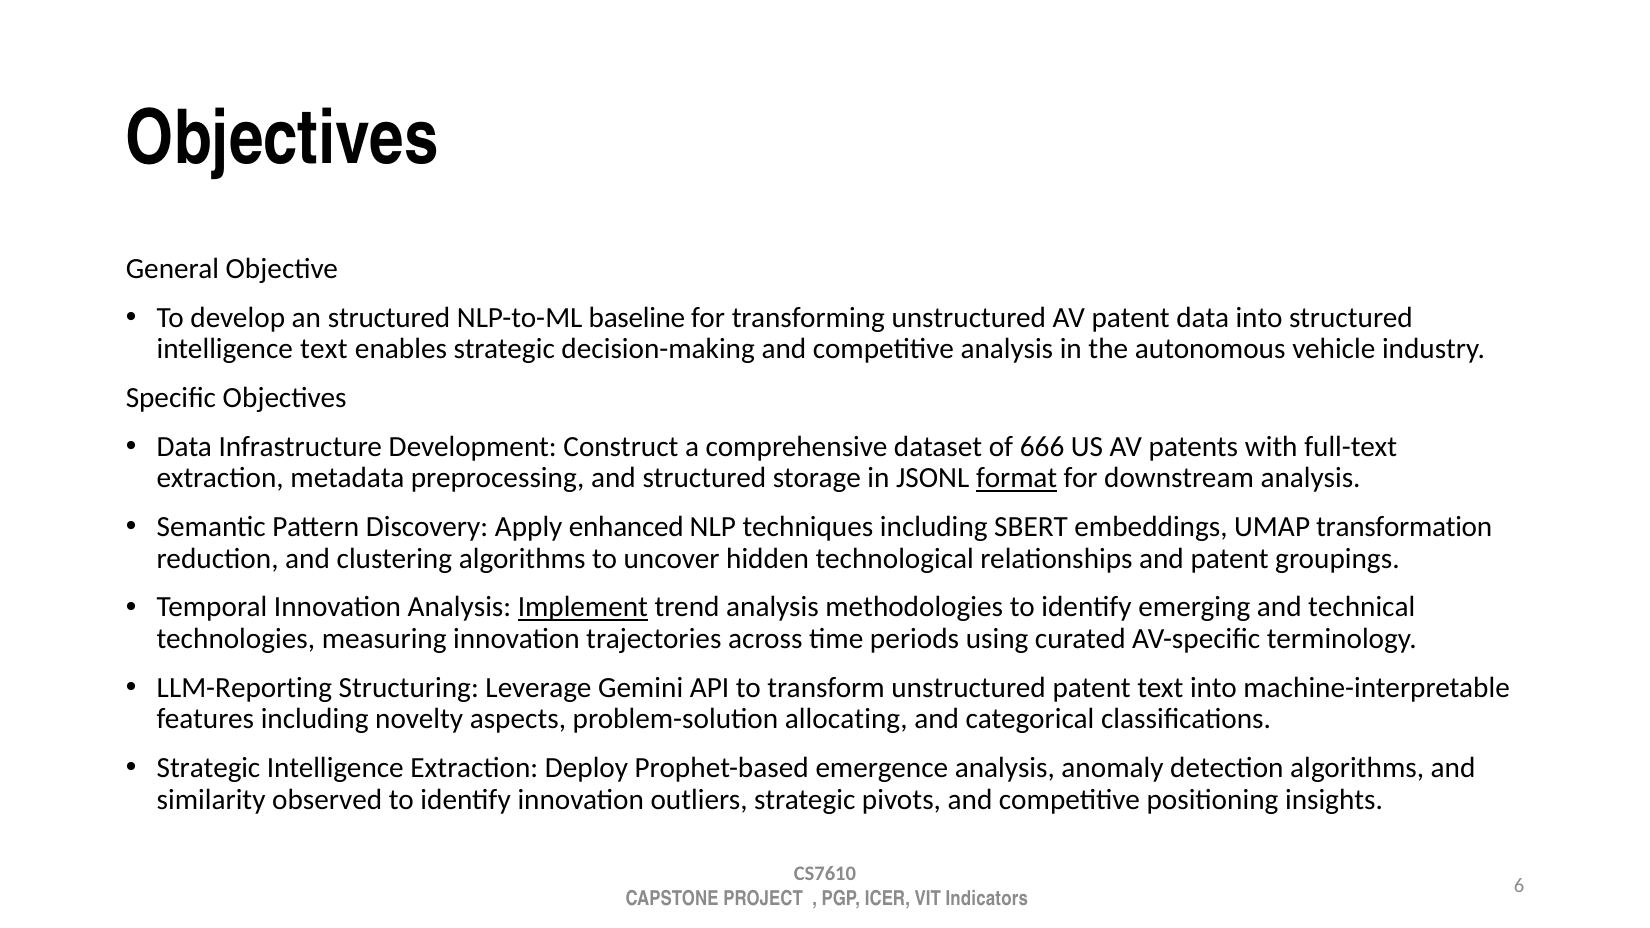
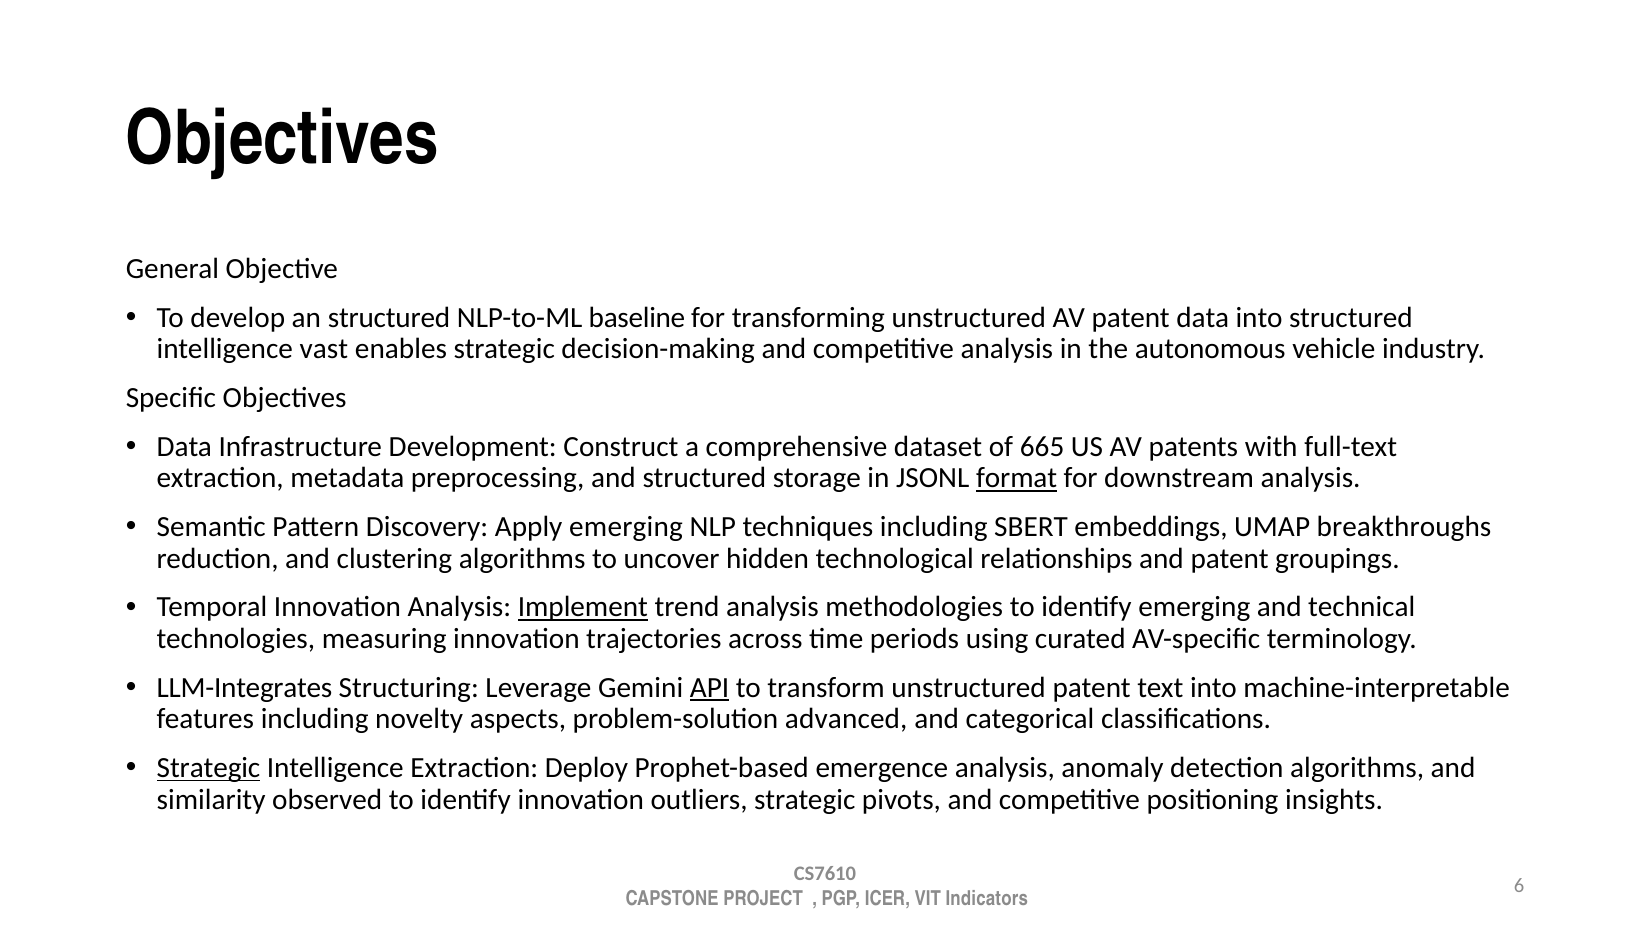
intelligence text: text -> vast (324, 349)
666: 666 -> 665 (1042, 447)
Apply enhanced: enhanced -> emerging (626, 527)
transformation: transformation -> breakthroughs (1404, 527)
LLM-Reporting: LLM-Reporting -> LLM-Integrates (245, 688)
API underline: none -> present (710, 688)
allocating: allocating -> advanced (846, 719)
Strategic underline: none -> present (209, 768)
